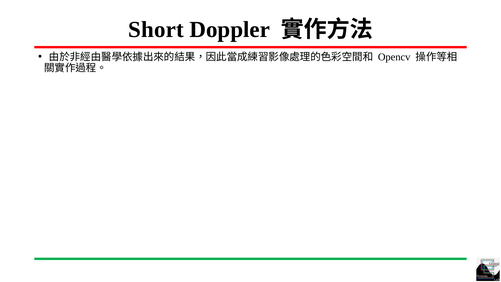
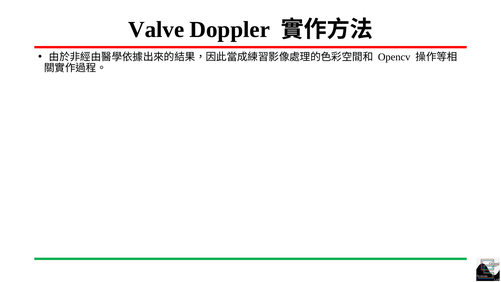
Short: Short -> Valve (156, 30)
